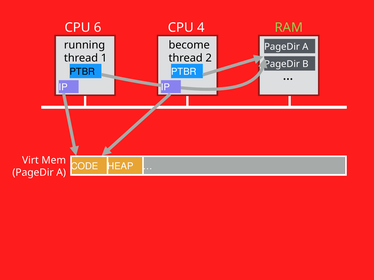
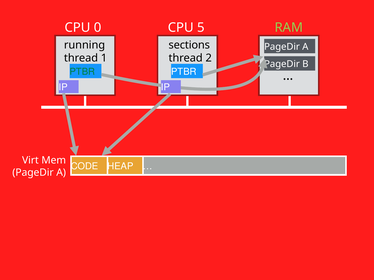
6: 6 -> 0 (98, 28)
4: 4 -> 5 (201, 28)
become: become -> sections (189, 45)
PTBR colour: black -> green (82, 72)
